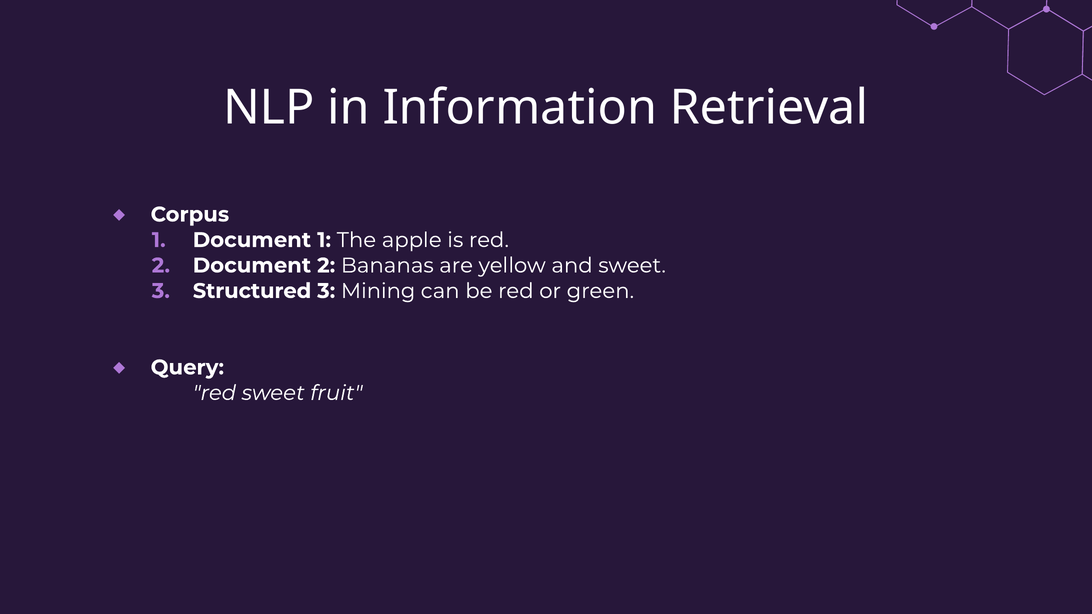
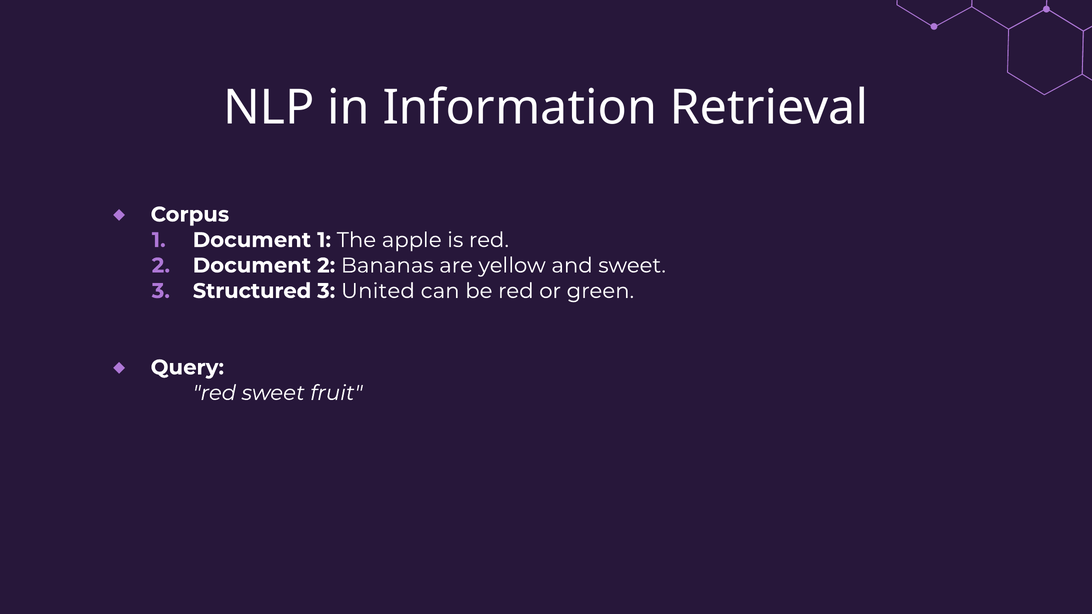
Mining: Mining -> United (378, 291)
